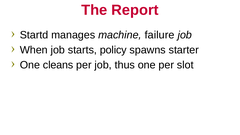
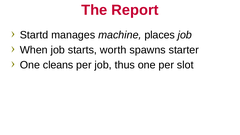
failure: failure -> places (160, 35)
policy: policy -> worth (113, 50)
